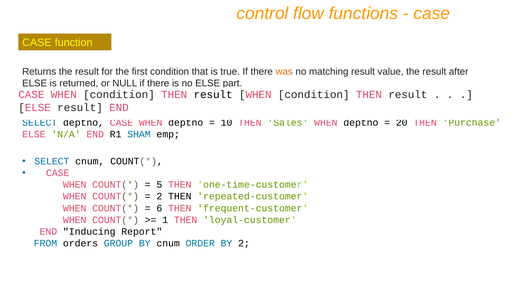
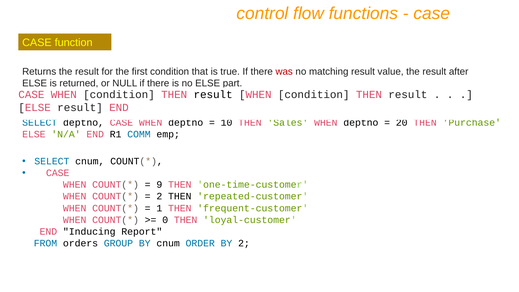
was colour: orange -> red (284, 72)
SHAM: SHAM -> COMM (139, 134)
5: 5 -> 9 (159, 185)
6: 6 -> 1 (159, 208)
1: 1 -> 0 (165, 220)
